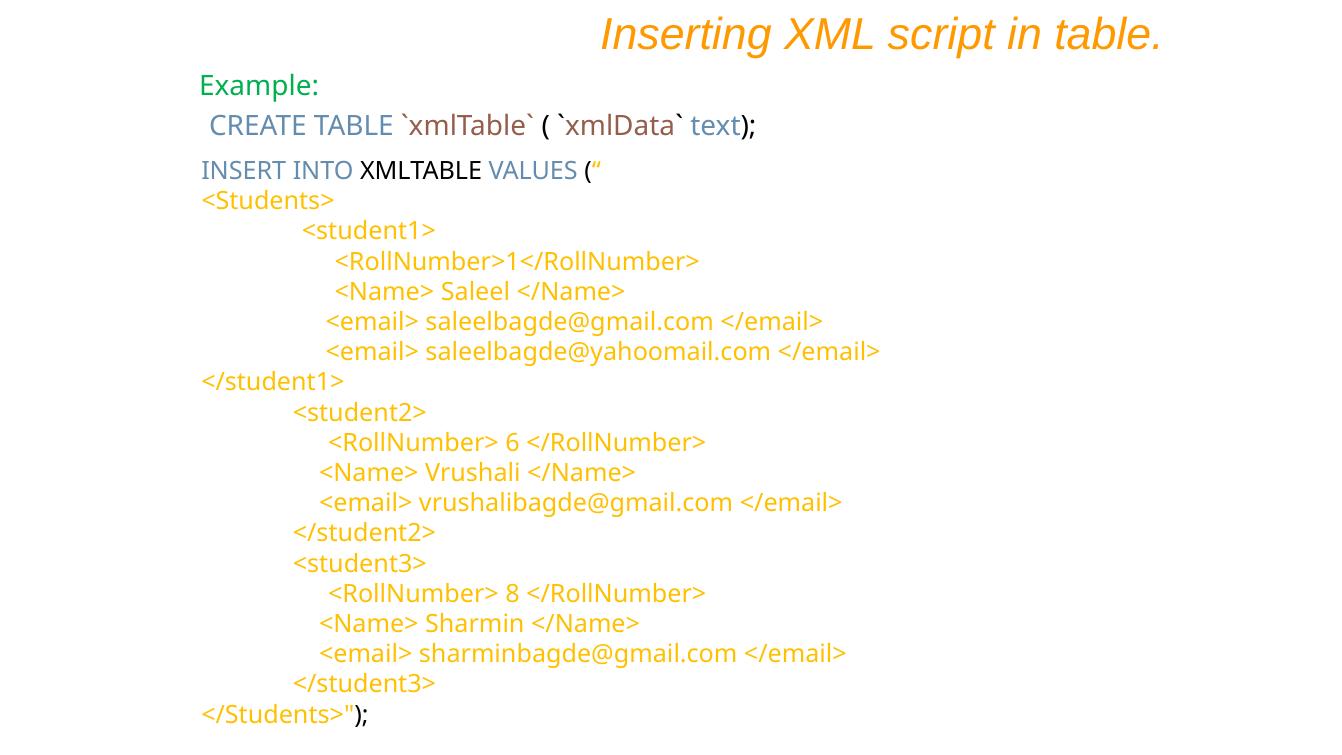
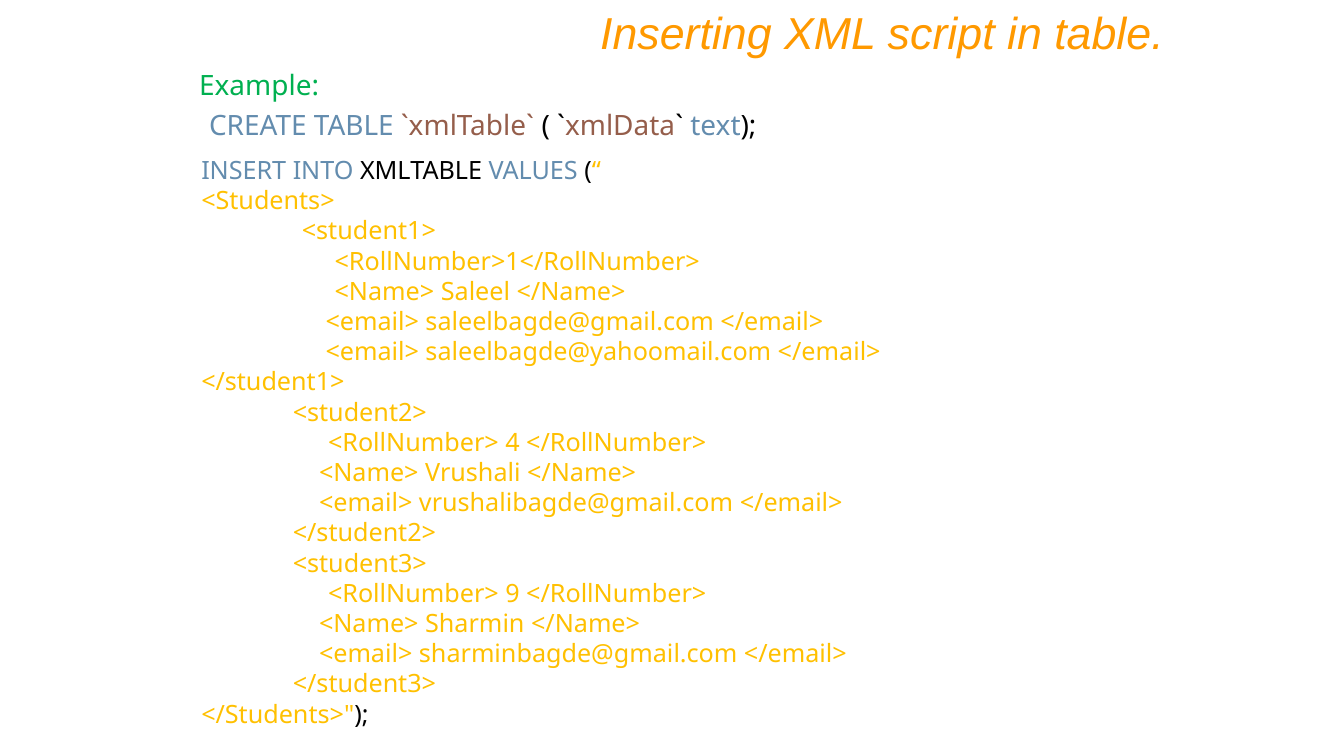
6: 6 -> 4 (512, 443)
8: 8 -> 9 (512, 594)
